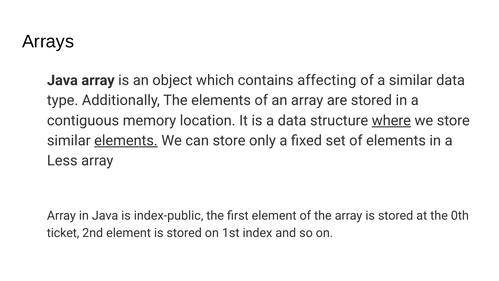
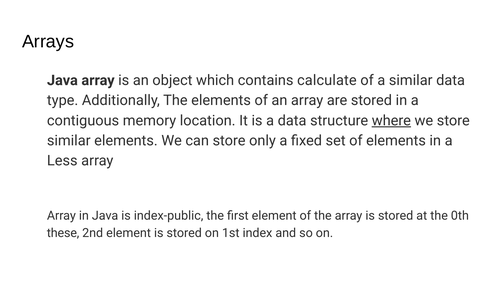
affecting: affecting -> calculate (327, 80)
elements underline: present -> none (126, 140)
ticket: ticket -> these (63, 233)
